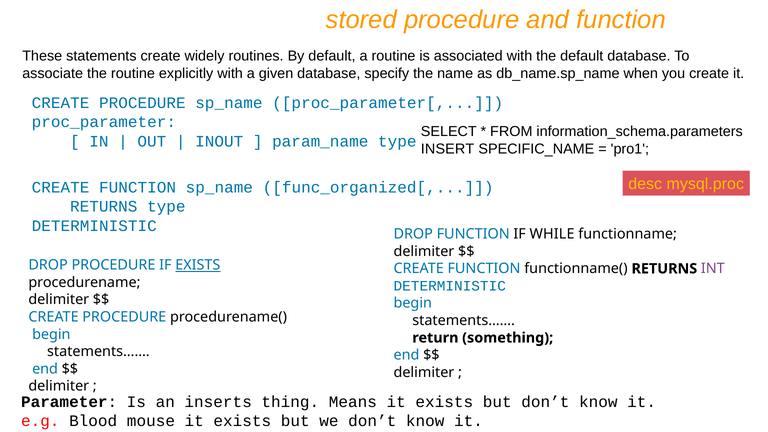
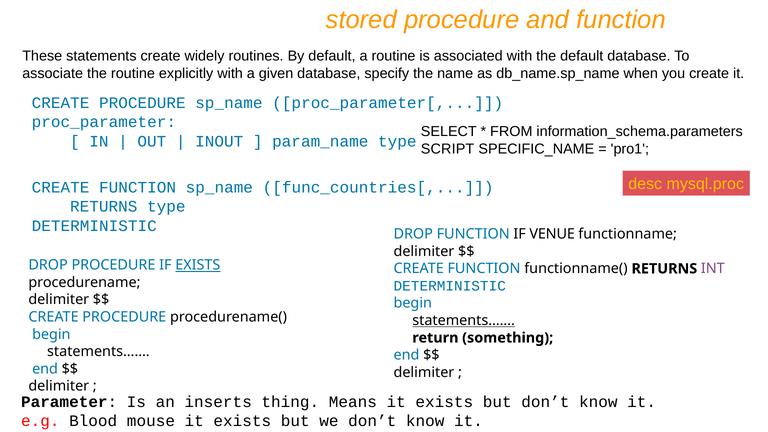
INSERT: INSERT -> SCRIPT (448, 149)
func_organized[: func_organized[ -> func_countries[ (378, 187)
WHILE: WHILE -> VENUE (552, 234)
statements…… underline: none -> present (464, 321)
